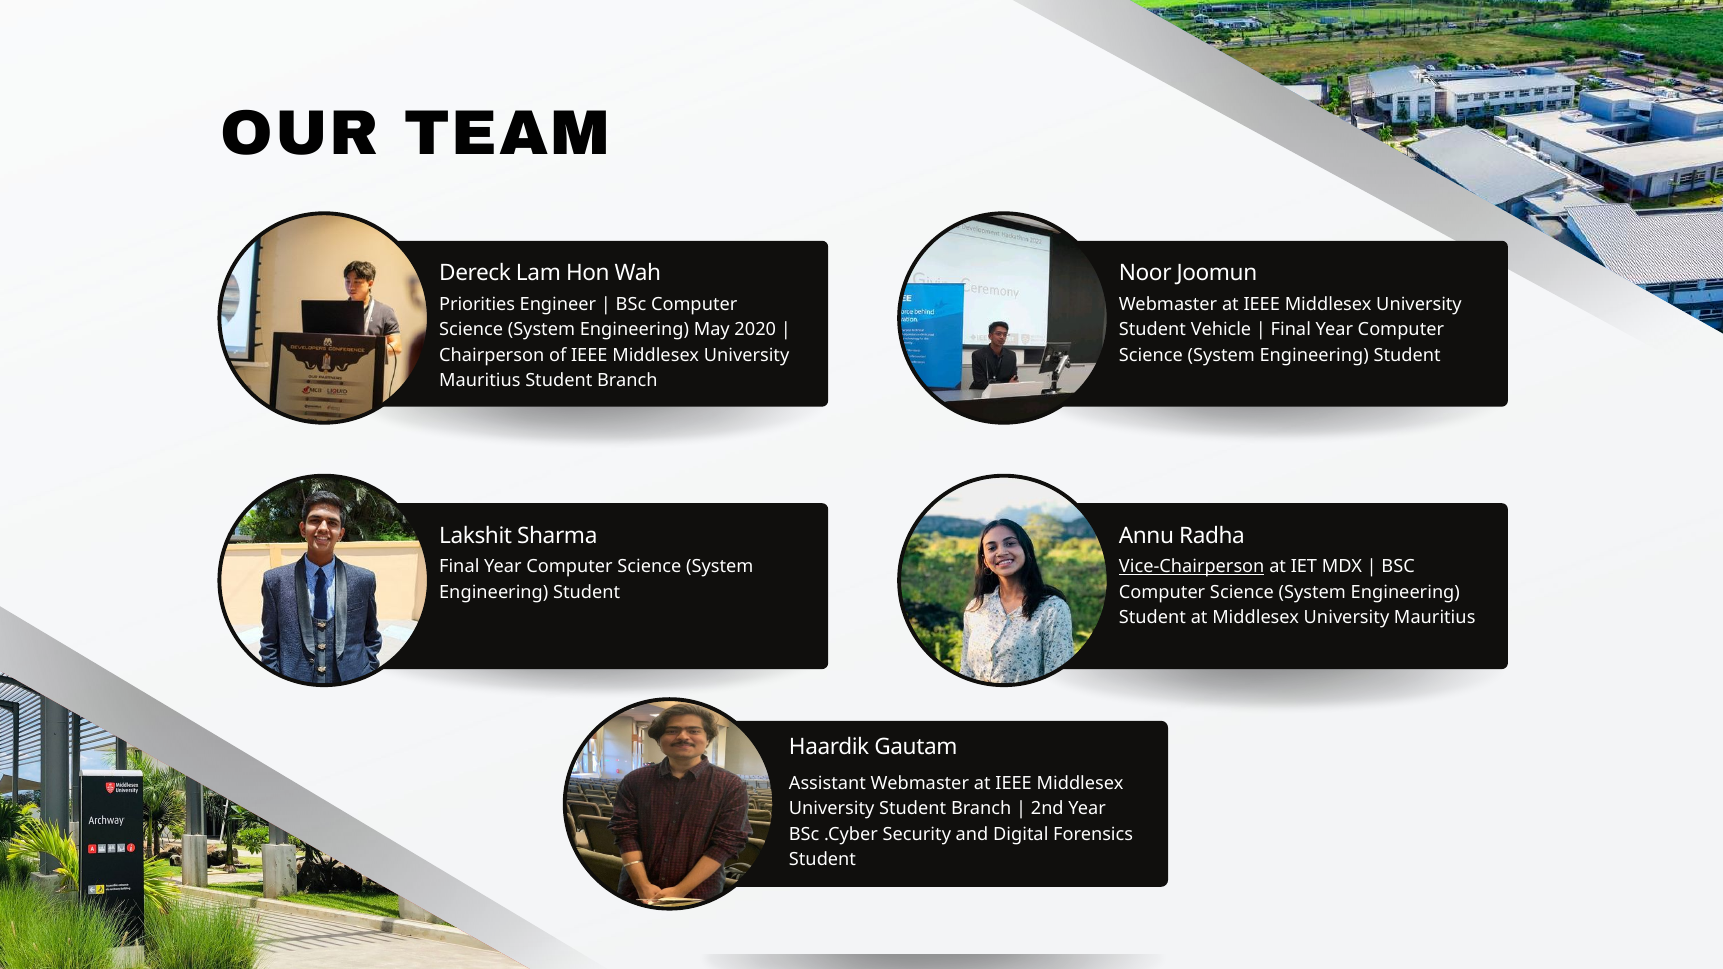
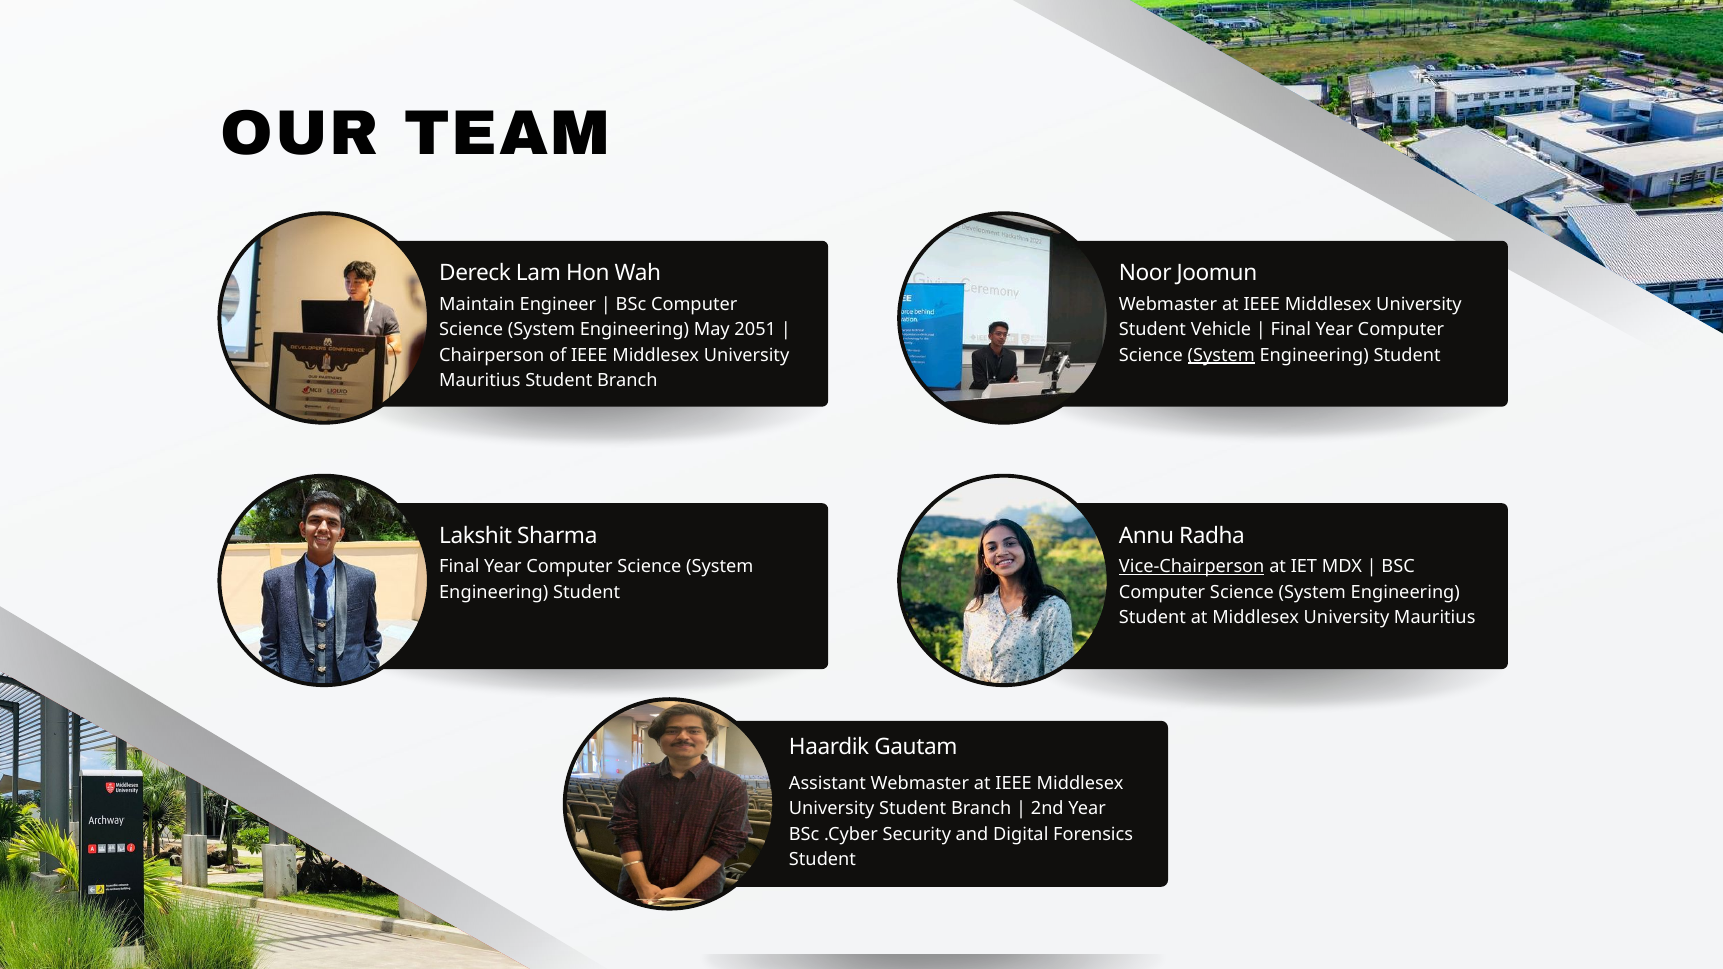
Priorities: Priorities -> Maintain (477, 304)
2020: 2020 -> 2051 (755, 330)
System underline: none -> present (1221, 355)
